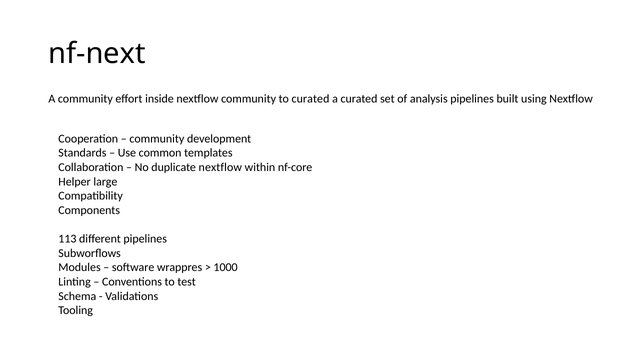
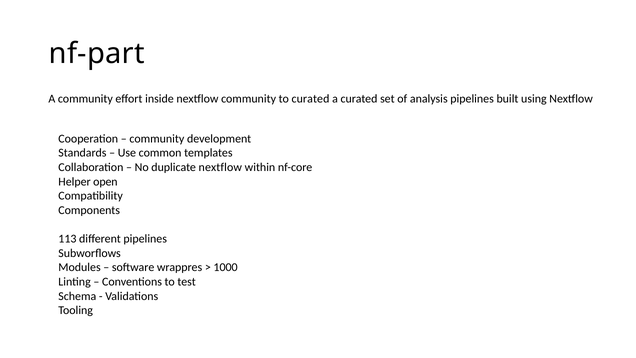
nf-next: nf-next -> nf-part (97, 53)
large: large -> open (105, 181)
